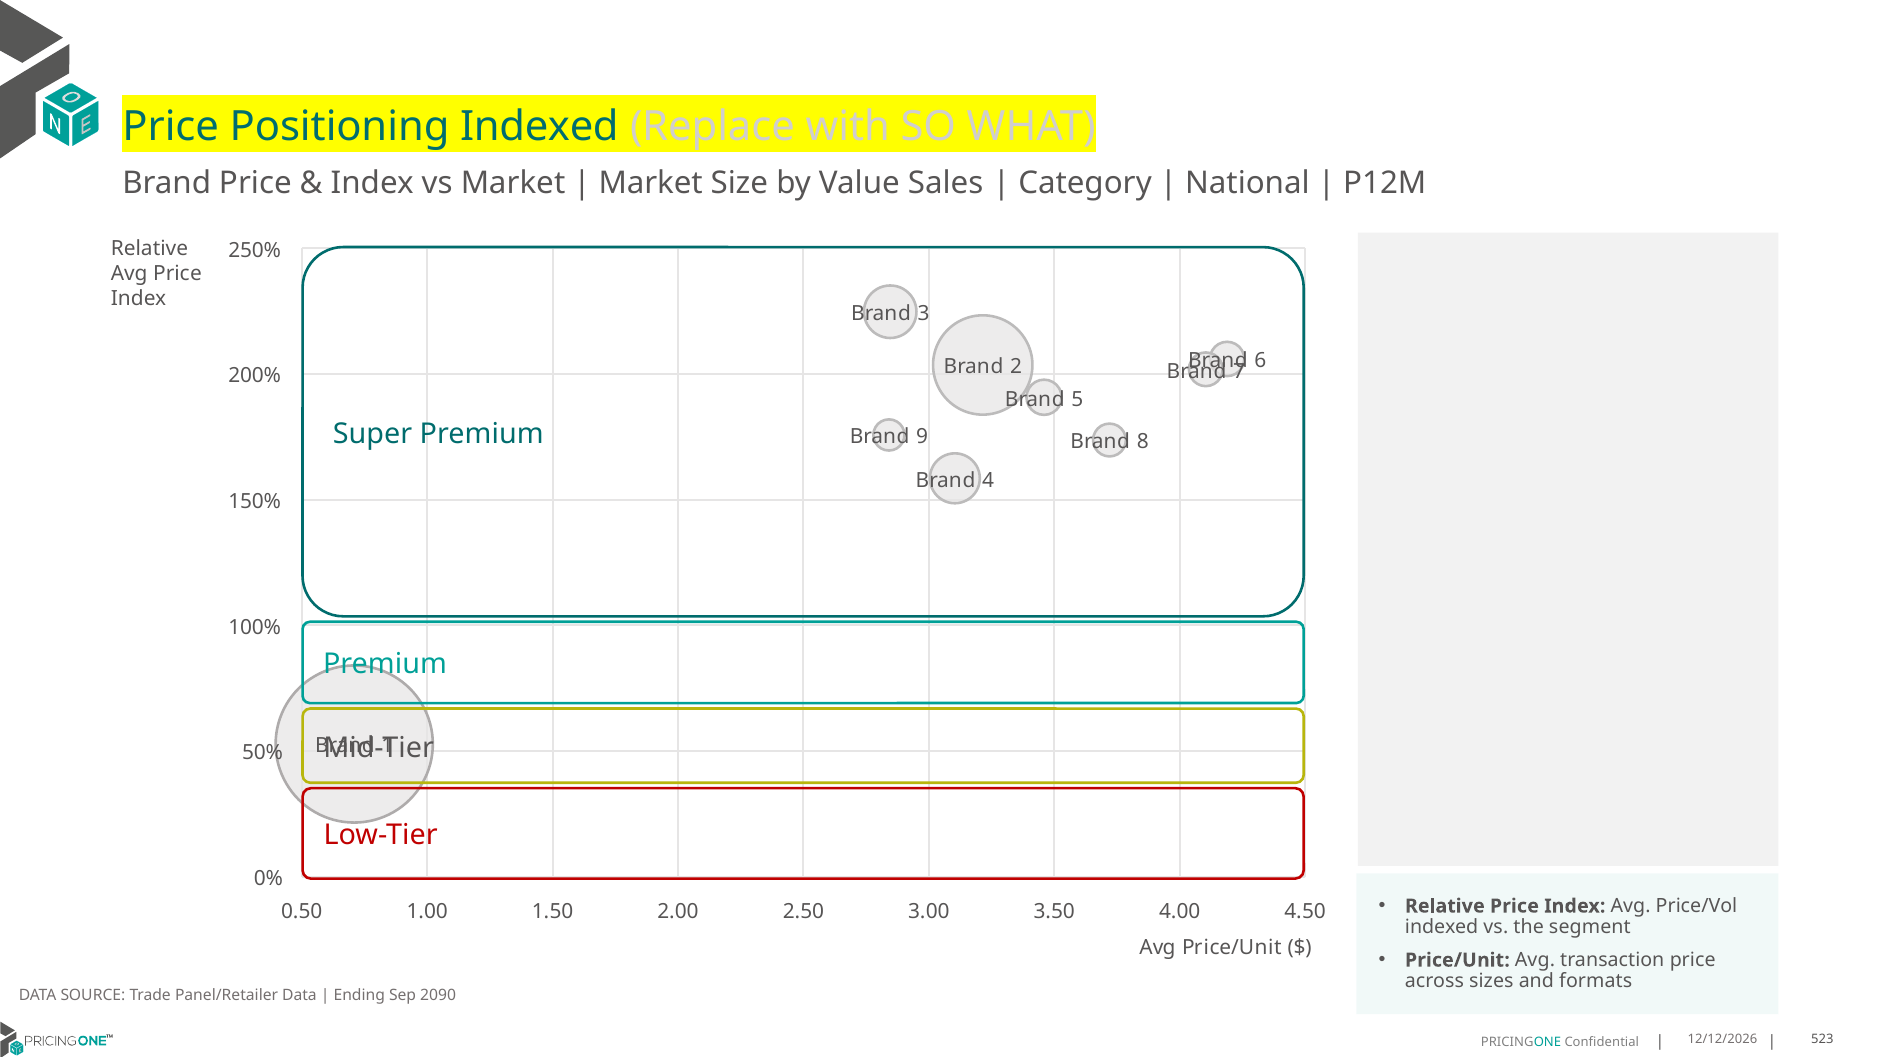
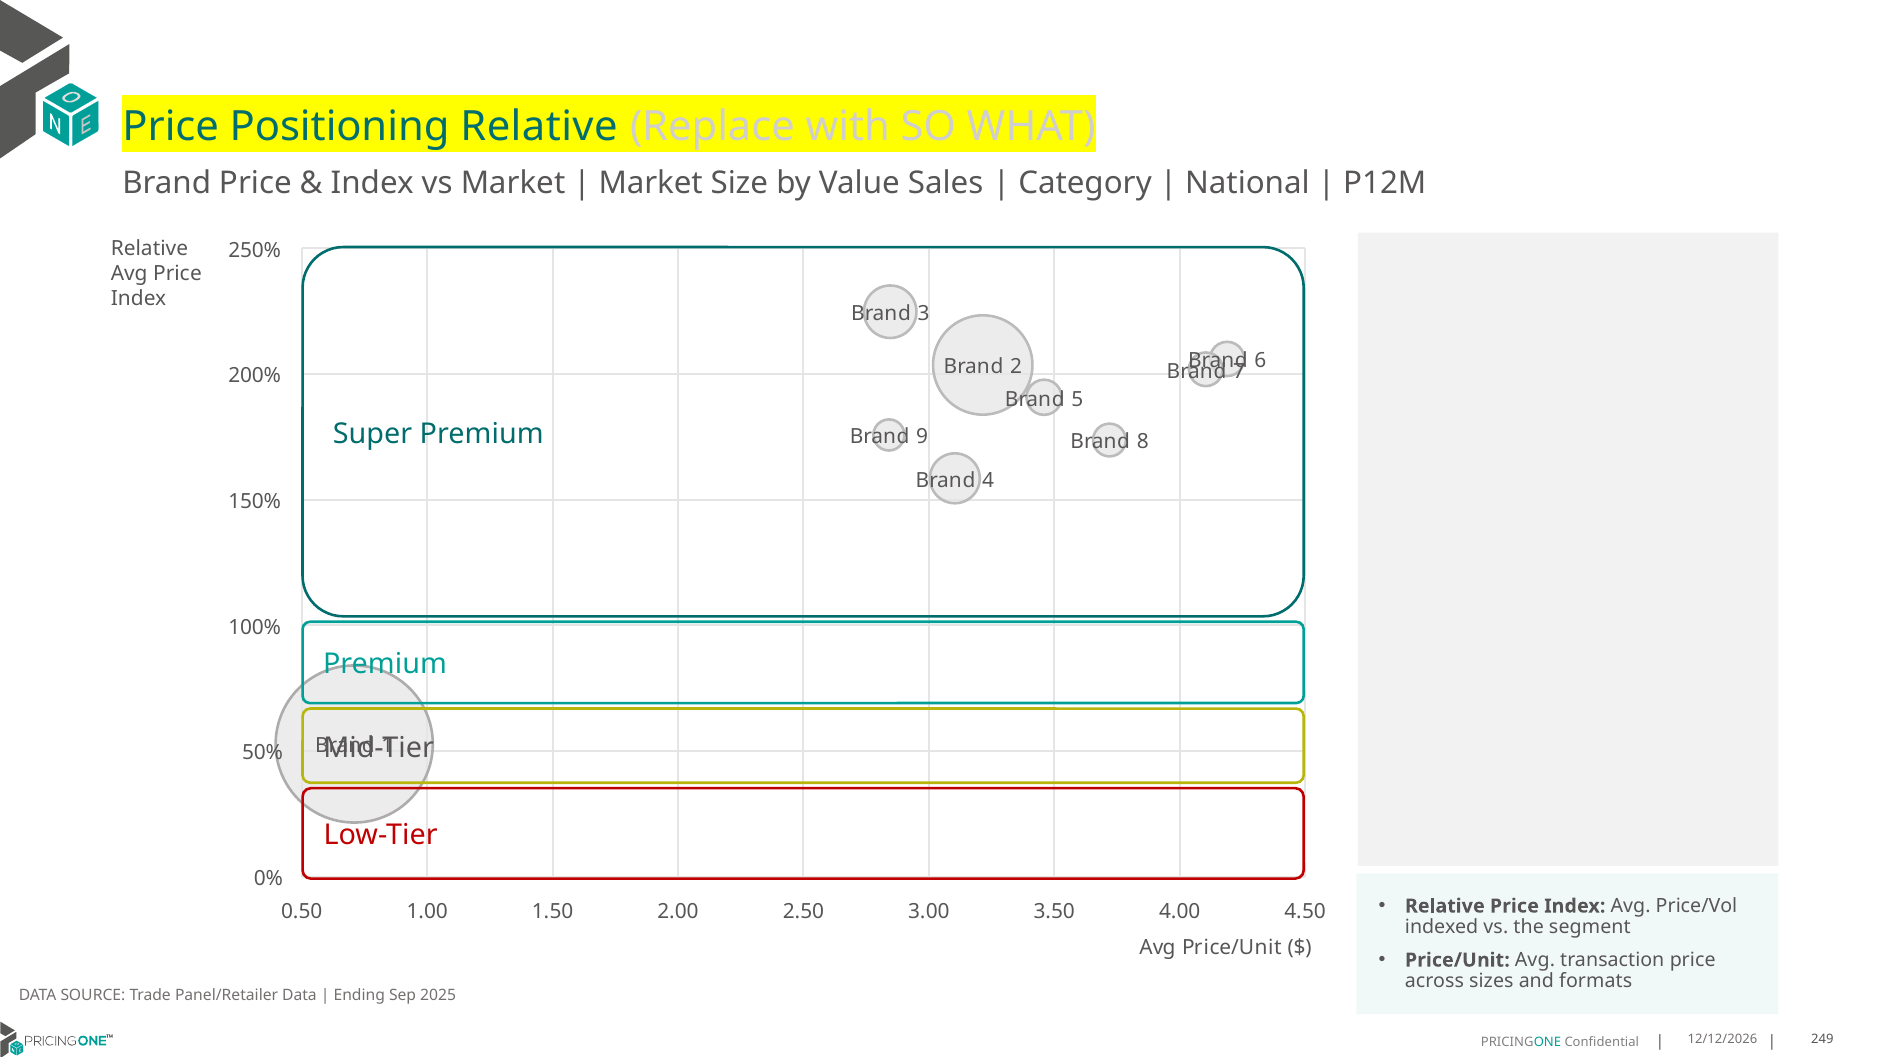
Positioning Indexed: Indexed -> Relative (539, 126)
2090: 2090 -> 2025 (438, 996)
523: 523 -> 249 (1822, 1040)
